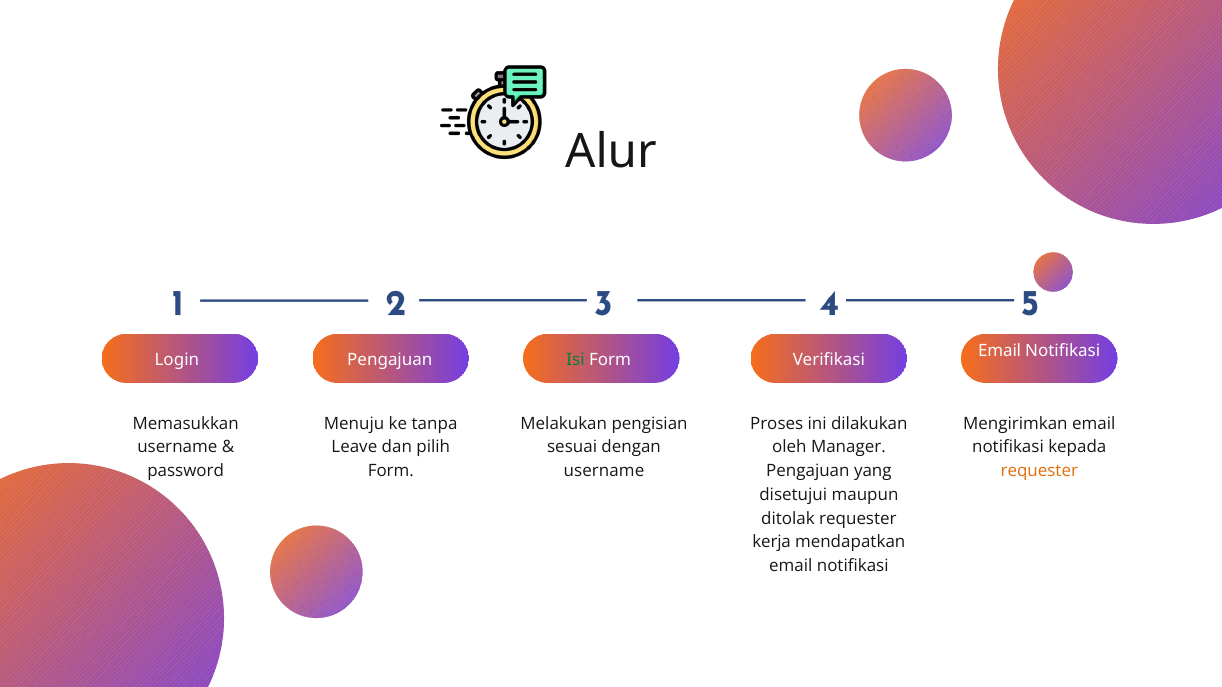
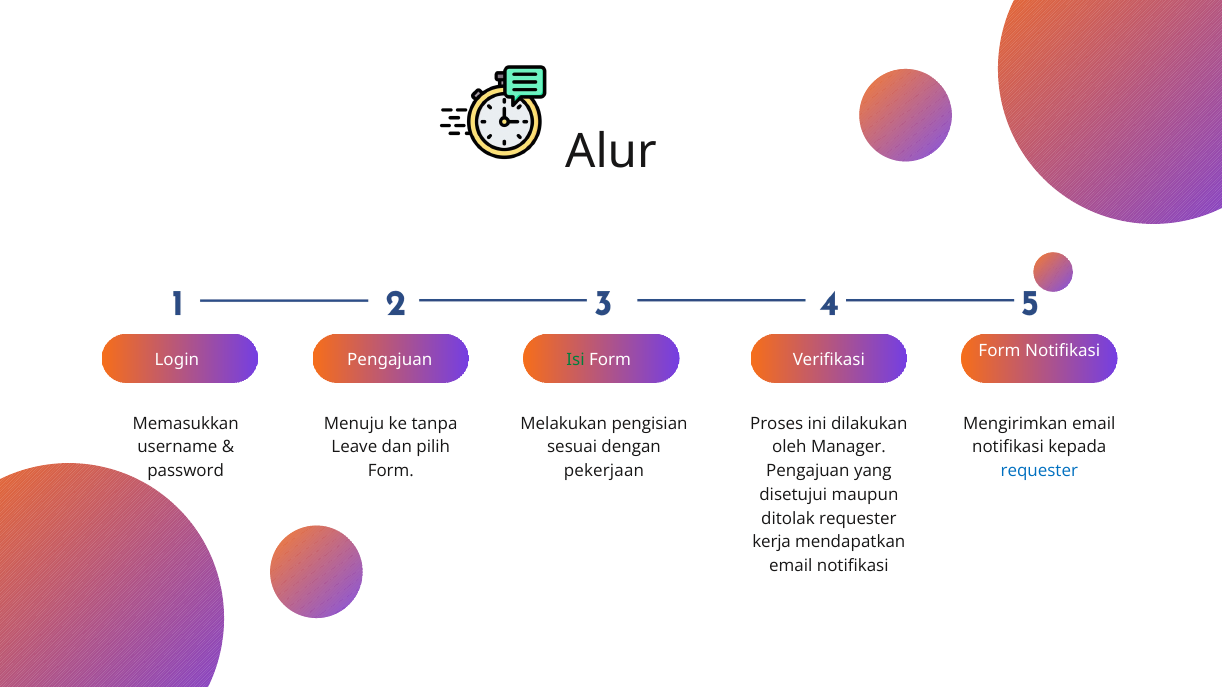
Email: Email -> Form (1000, 351)
username: username -> pekerjaan (604, 471)
requester colour: orange -> blue (1039, 471)
